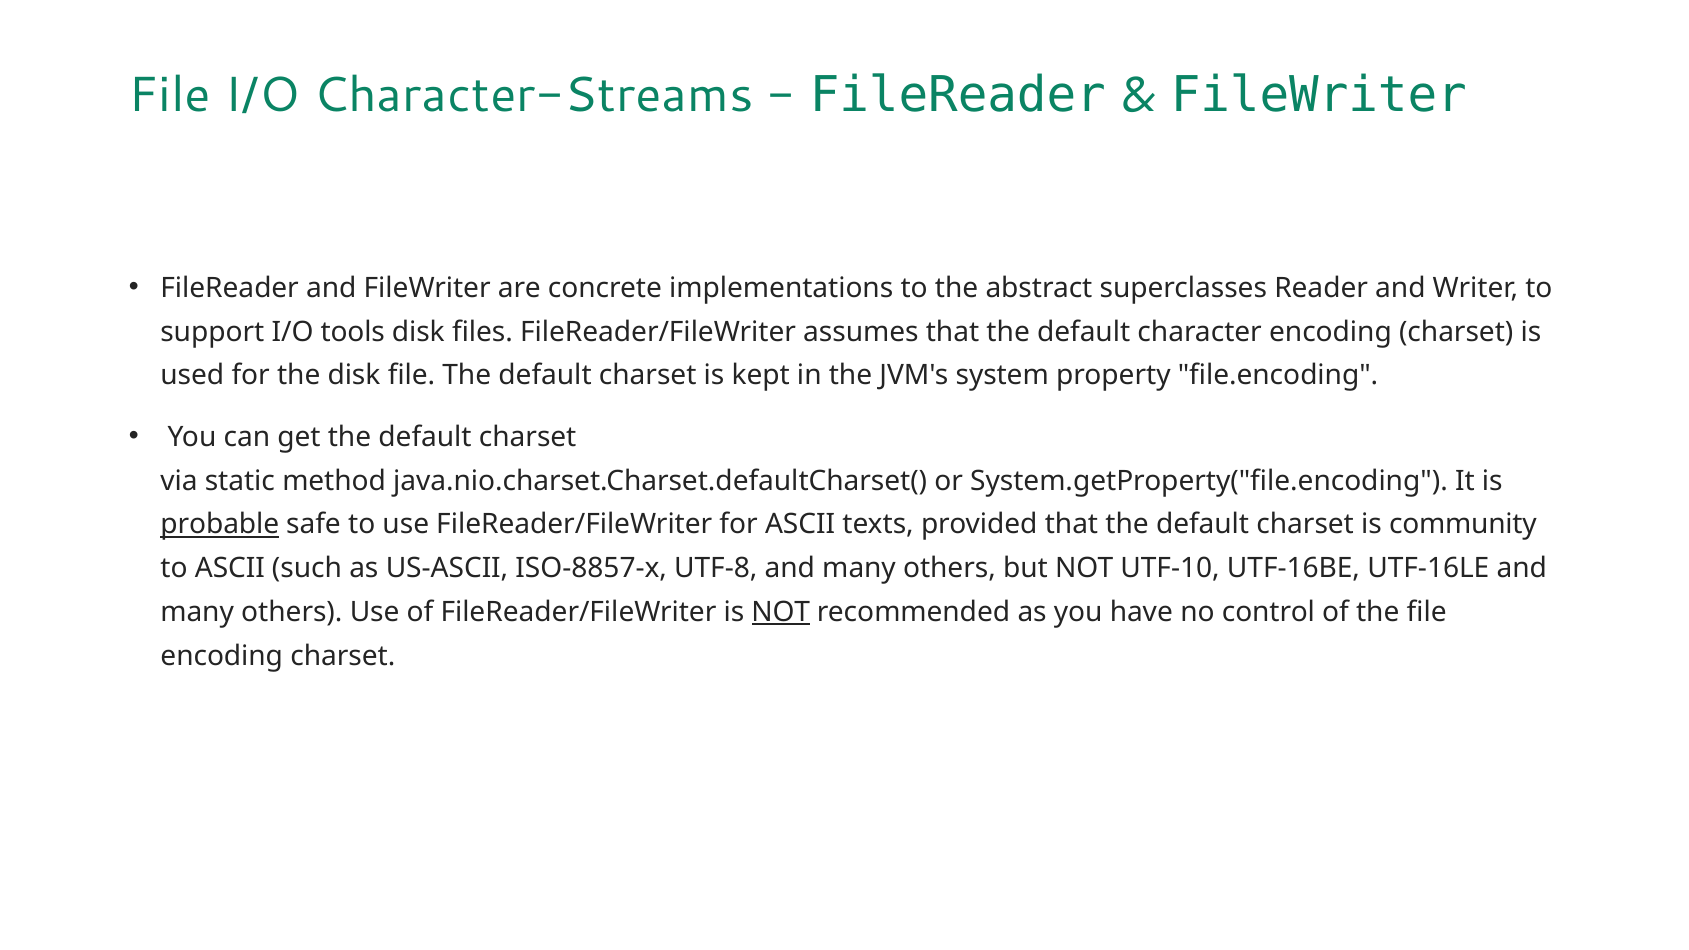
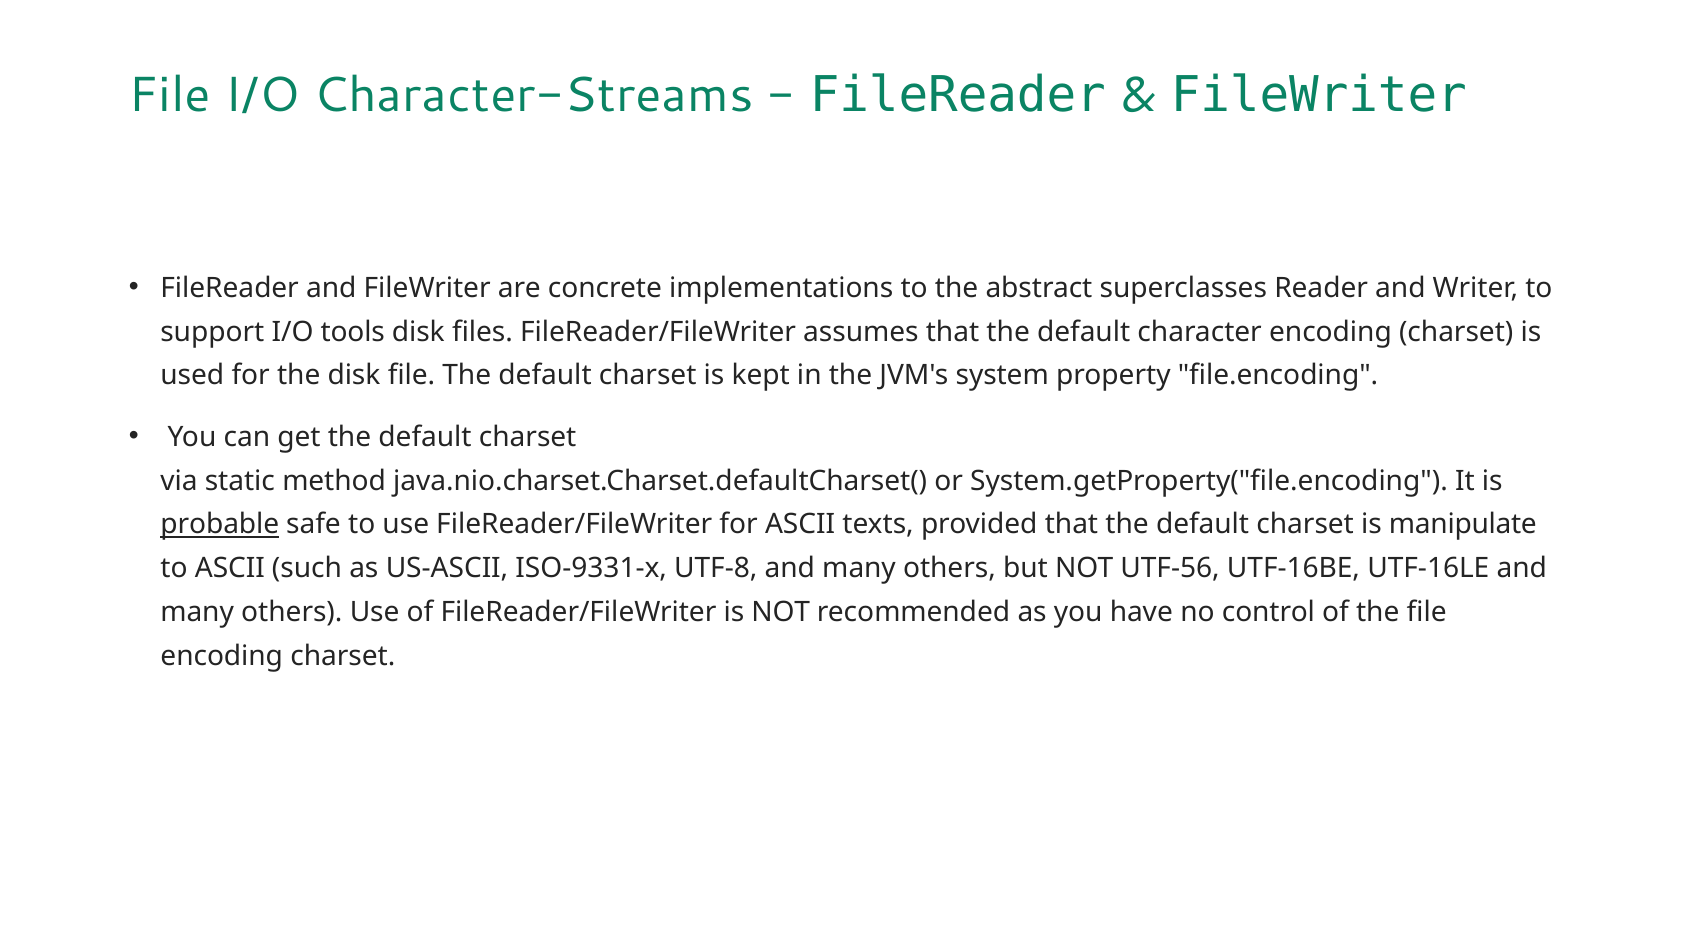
community: community -> manipulate (1463, 525)
ISO-8857-x: ISO-8857-x -> ISO-9331-x (591, 568)
UTF-10: UTF-10 -> UTF-56 (1170, 568)
NOT underline: present -> none (781, 612)
